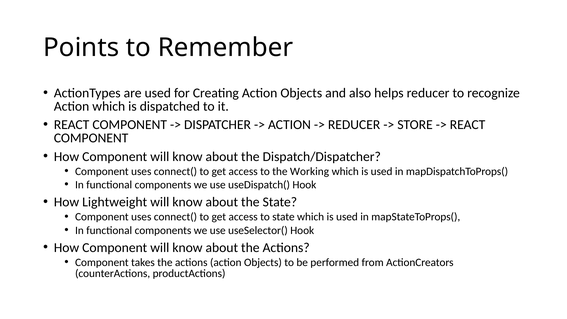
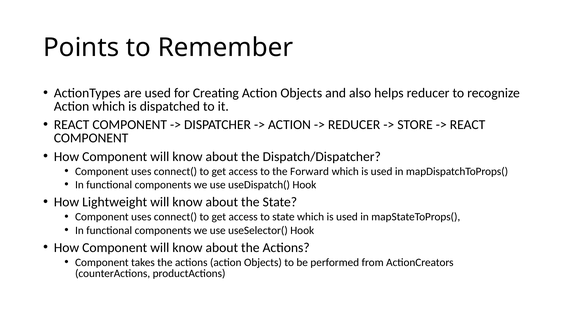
Working: Working -> Forward (310, 171)
